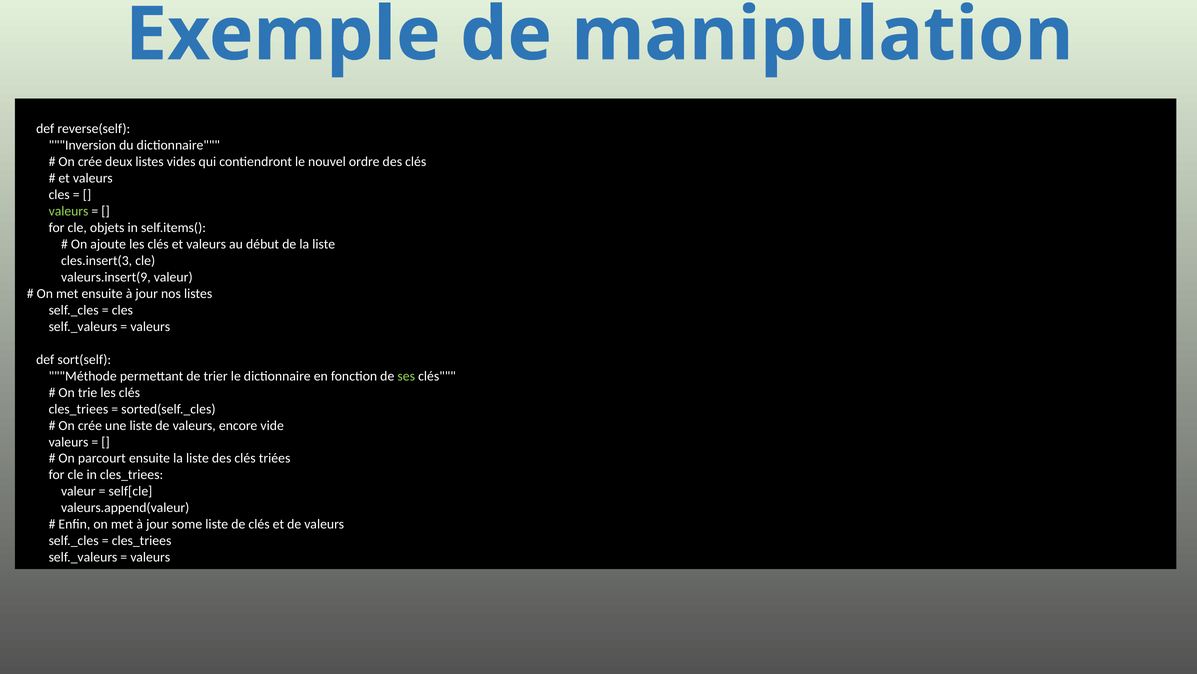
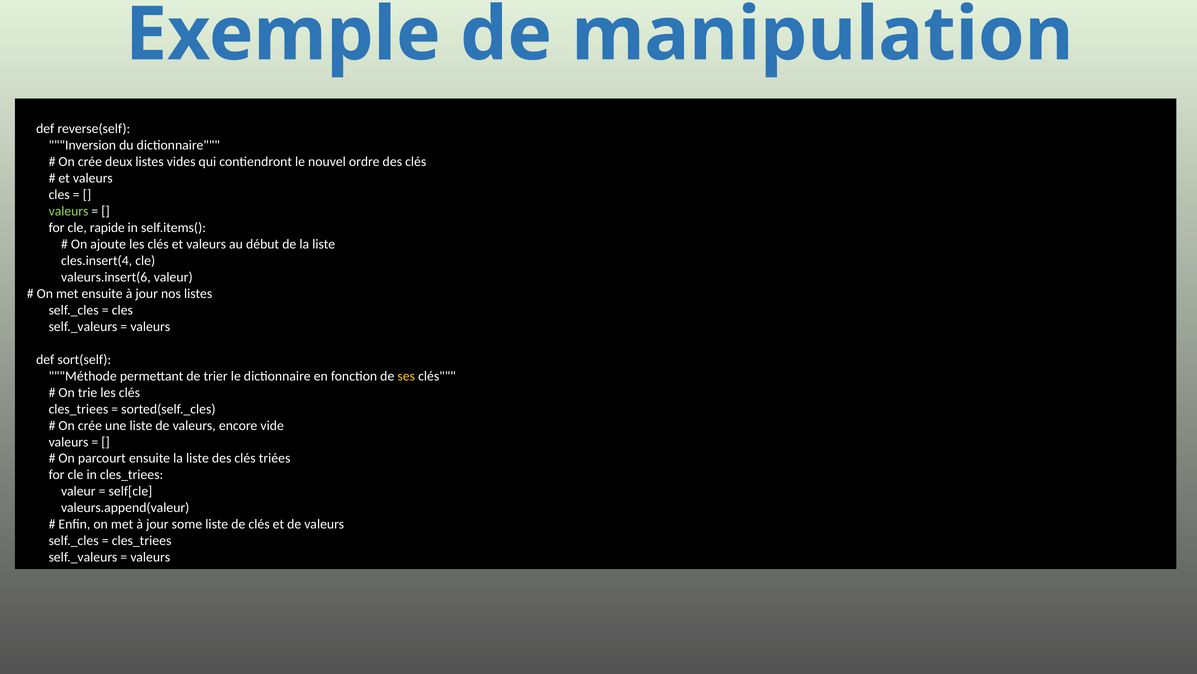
objets: objets -> rapide (107, 227)
cles.insert(3: cles.insert(3 -> cles.insert(4 (97, 260)
valeurs.insert(9: valeurs.insert(9 -> valeurs.insert(6 (106, 277)
ses colour: light green -> yellow (406, 376)
